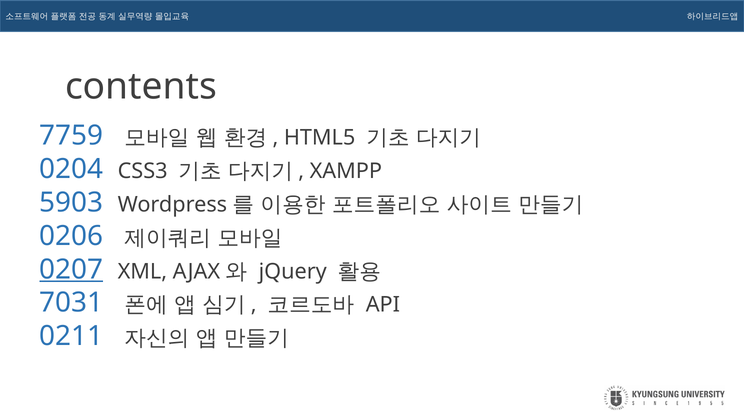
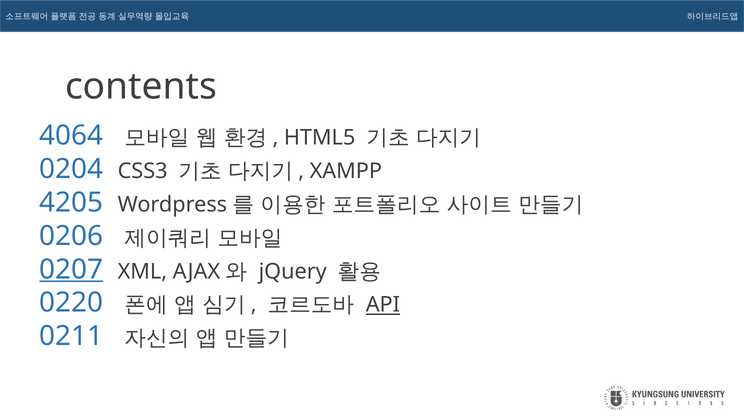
7759: 7759 -> 4064 (71, 136)
5903: 5903 -> 4205 (71, 203)
7031: 7031 -> 0220 (71, 303)
API underline: none -> present (383, 305)
